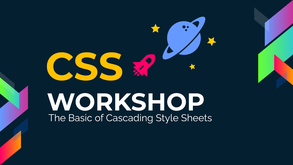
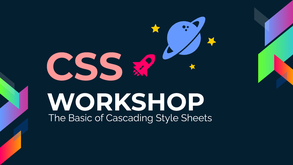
CSS colour: yellow -> pink (84, 67)
